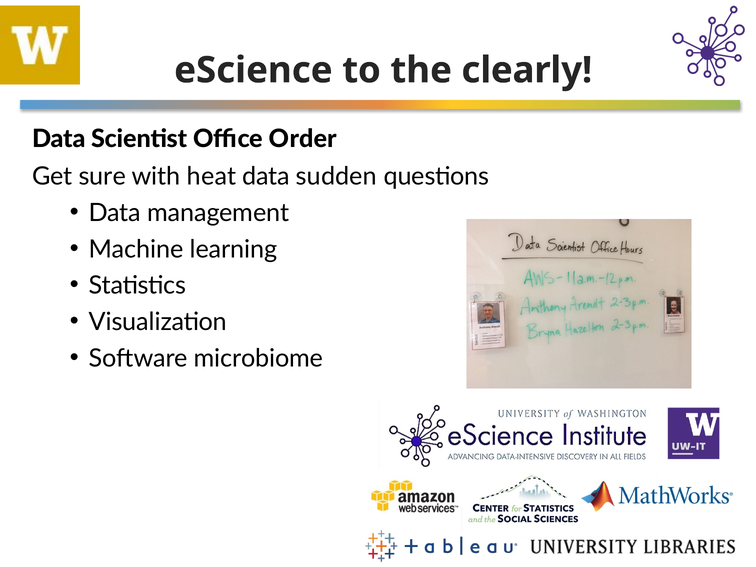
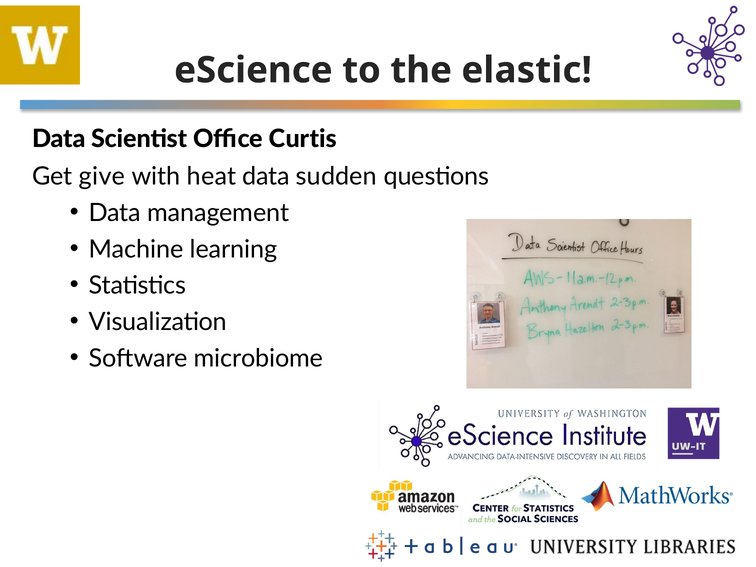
clearly: clearly -> elastic (527, 70)
Order: Order -> Curtis (303, 139)
sure: sure -> give (102, 176)
